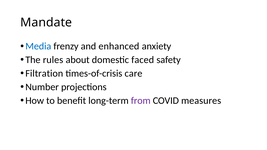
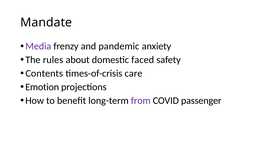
Media colour: blue -> purple (38, 46)
enhanced: enhanced -> pandemic (119, 46)
Filtration: Filtration -> Contents (44, 74)
Number: Number -> Emotion (42, 87)
measures: measures -> passenger (201, 101)
